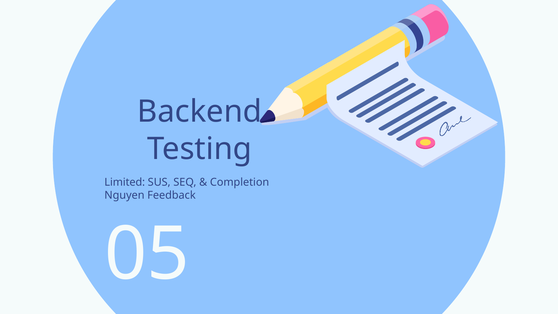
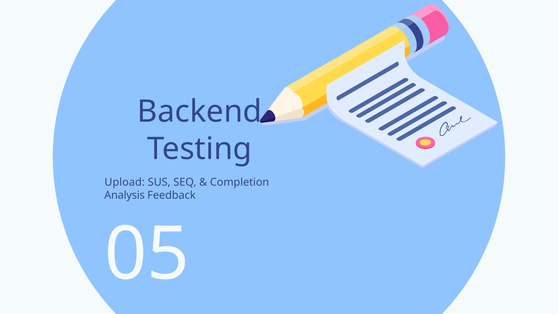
Limited: Limited -> Upload (125, 182)
Nguyen: Nguyen -> Analysis (125, 195)
